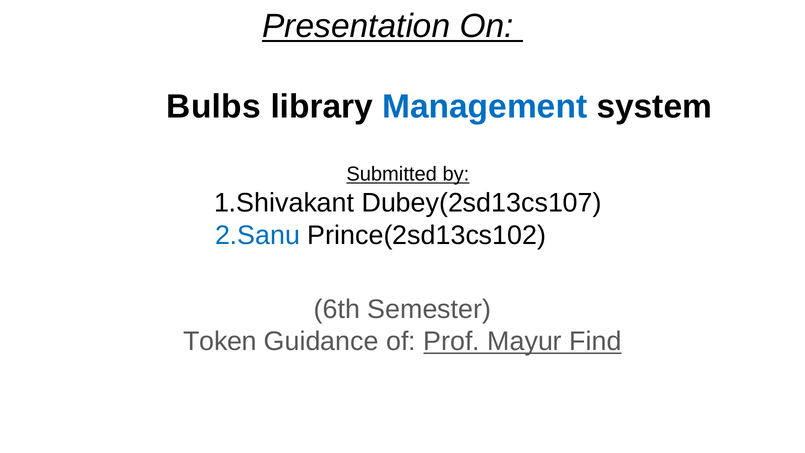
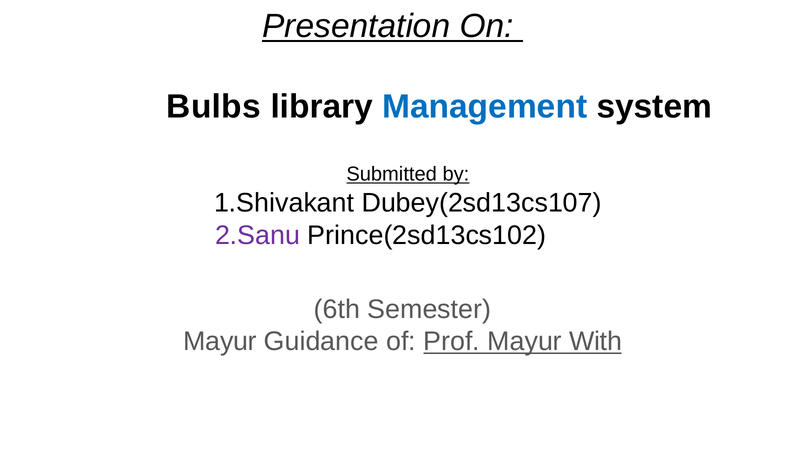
2.Sanu colour: blue -> purple (258, 235)
Token: Token -> Mayur (220, 341)
Find: Find -> With (596, 341)
